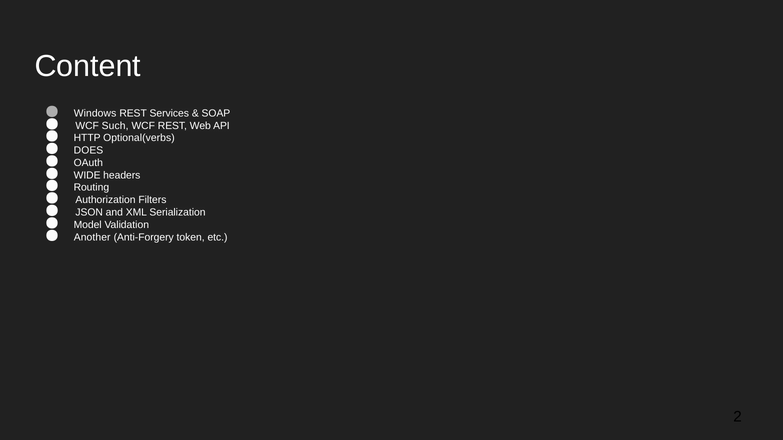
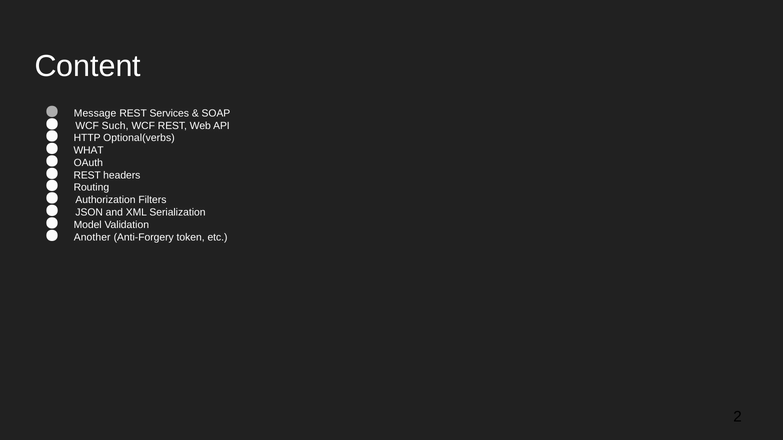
Windows: Windows -> Message (95, 113)
DOES: DOES -> WHAT (89, 151)
WIDE: WIDE -> REST (87, 175)
